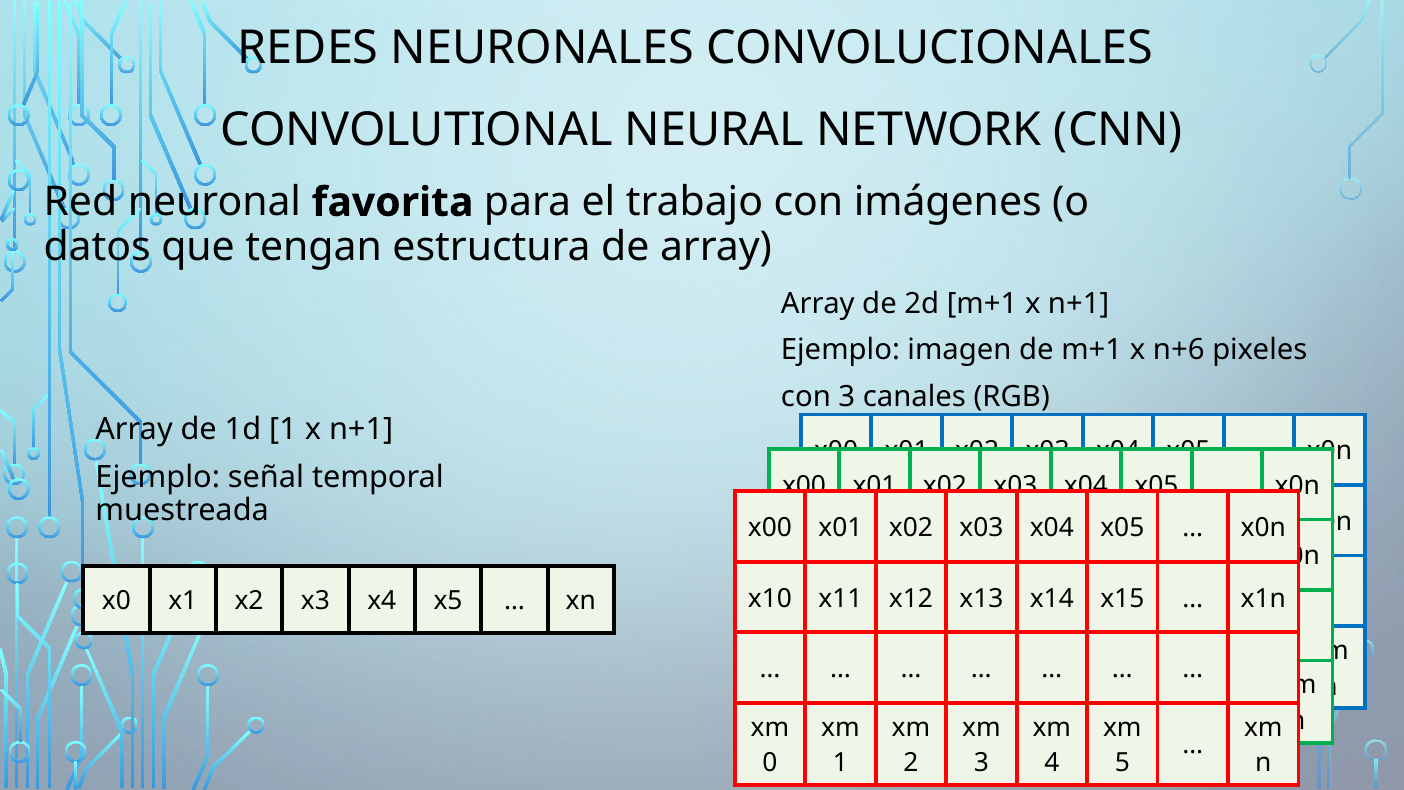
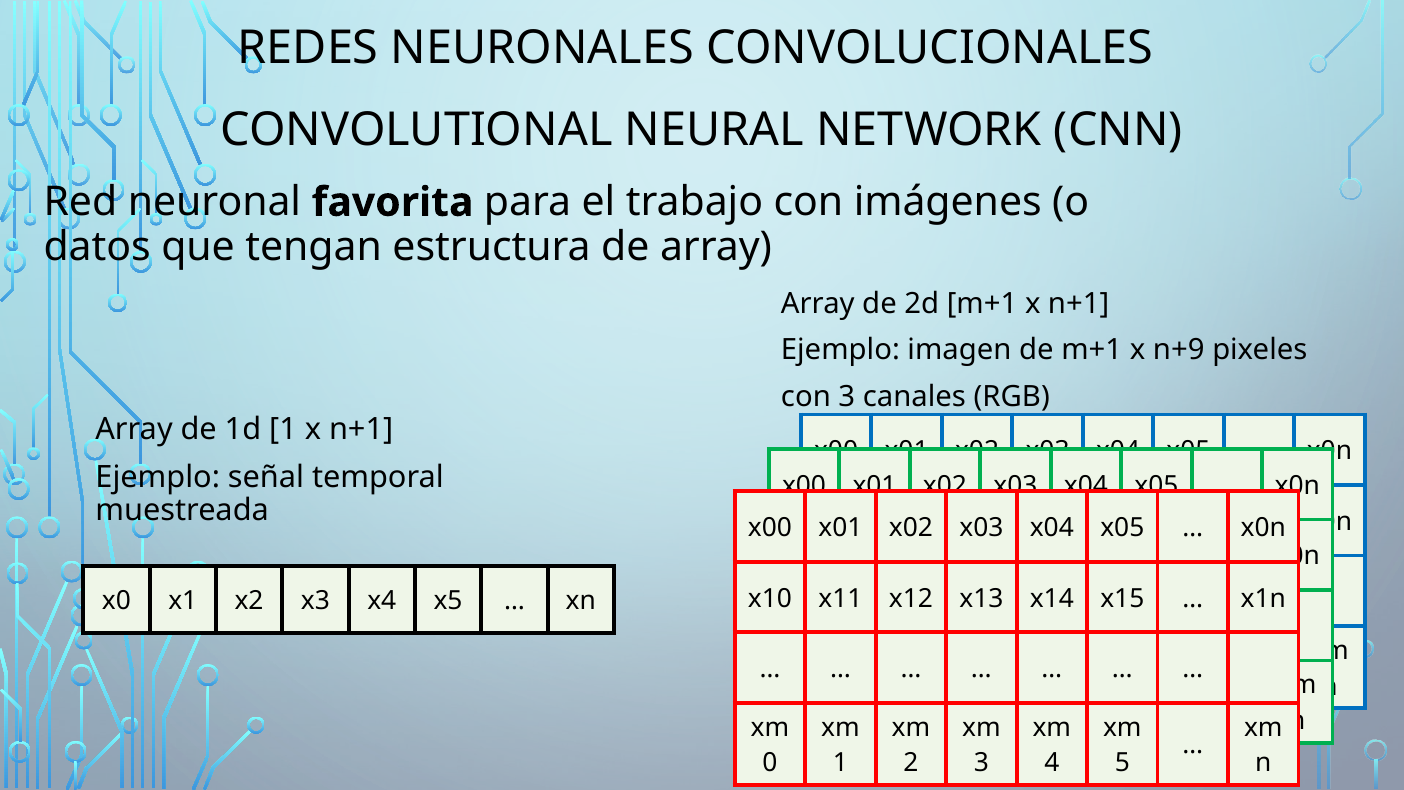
n+6: n+6 -> n+9 (1179, 350)
